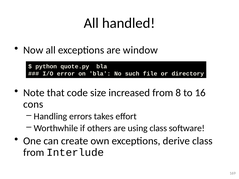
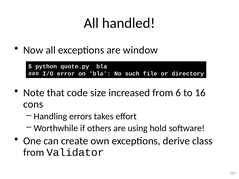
8: 8 -> 6 (178, 93)
using class: class -> hold (158, 128)
Interlude: Interlude -> Validator (75, 153)
